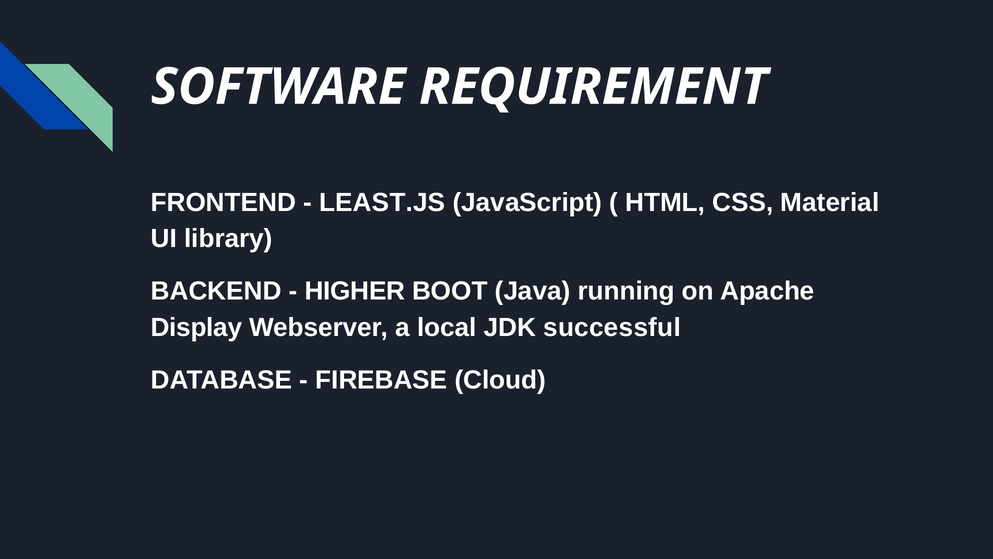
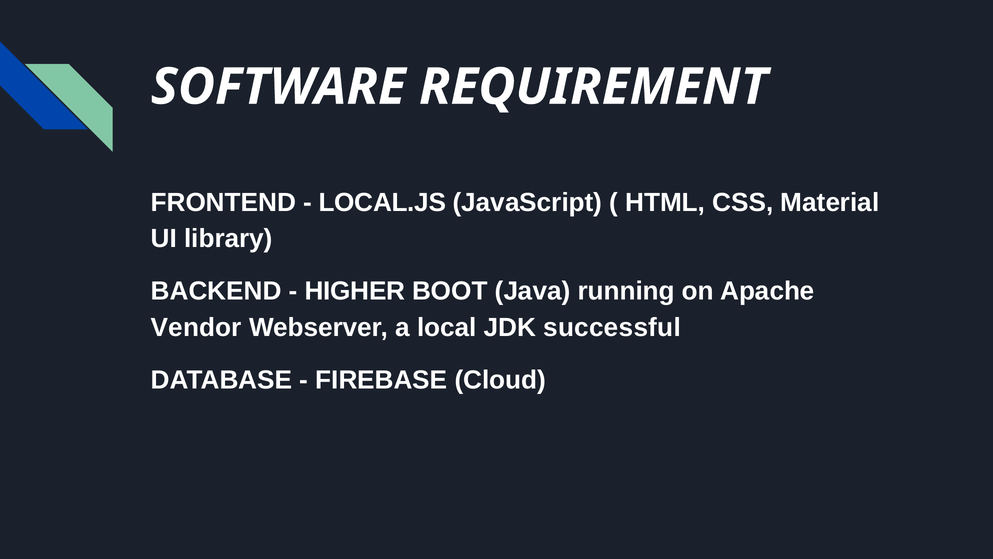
LEAST.JS: LEAST.JS -> LOCAL.JS (382, 202)
Display: Display -> Vendor (196, 327)
